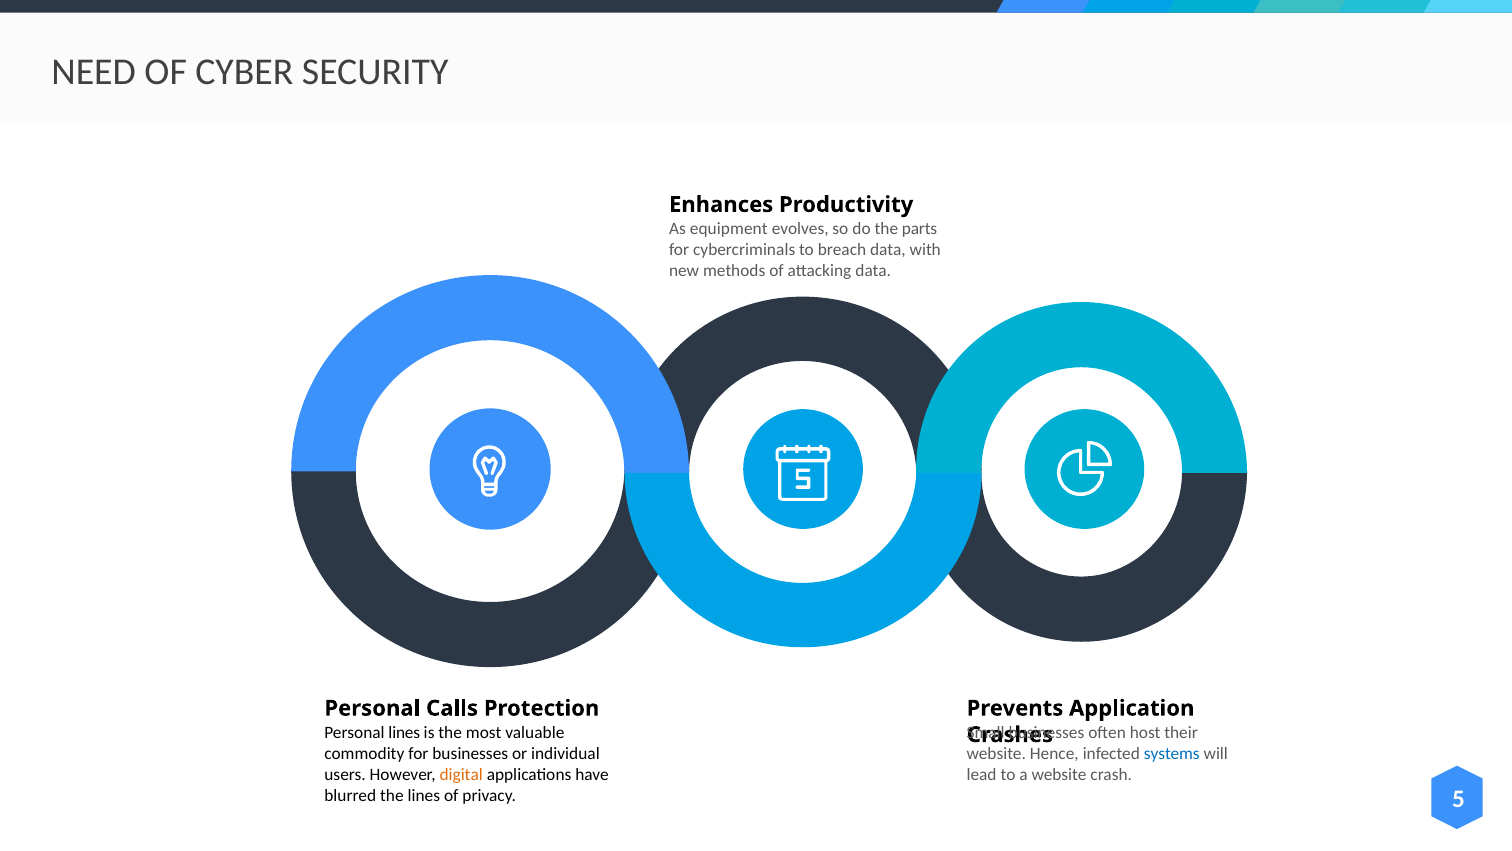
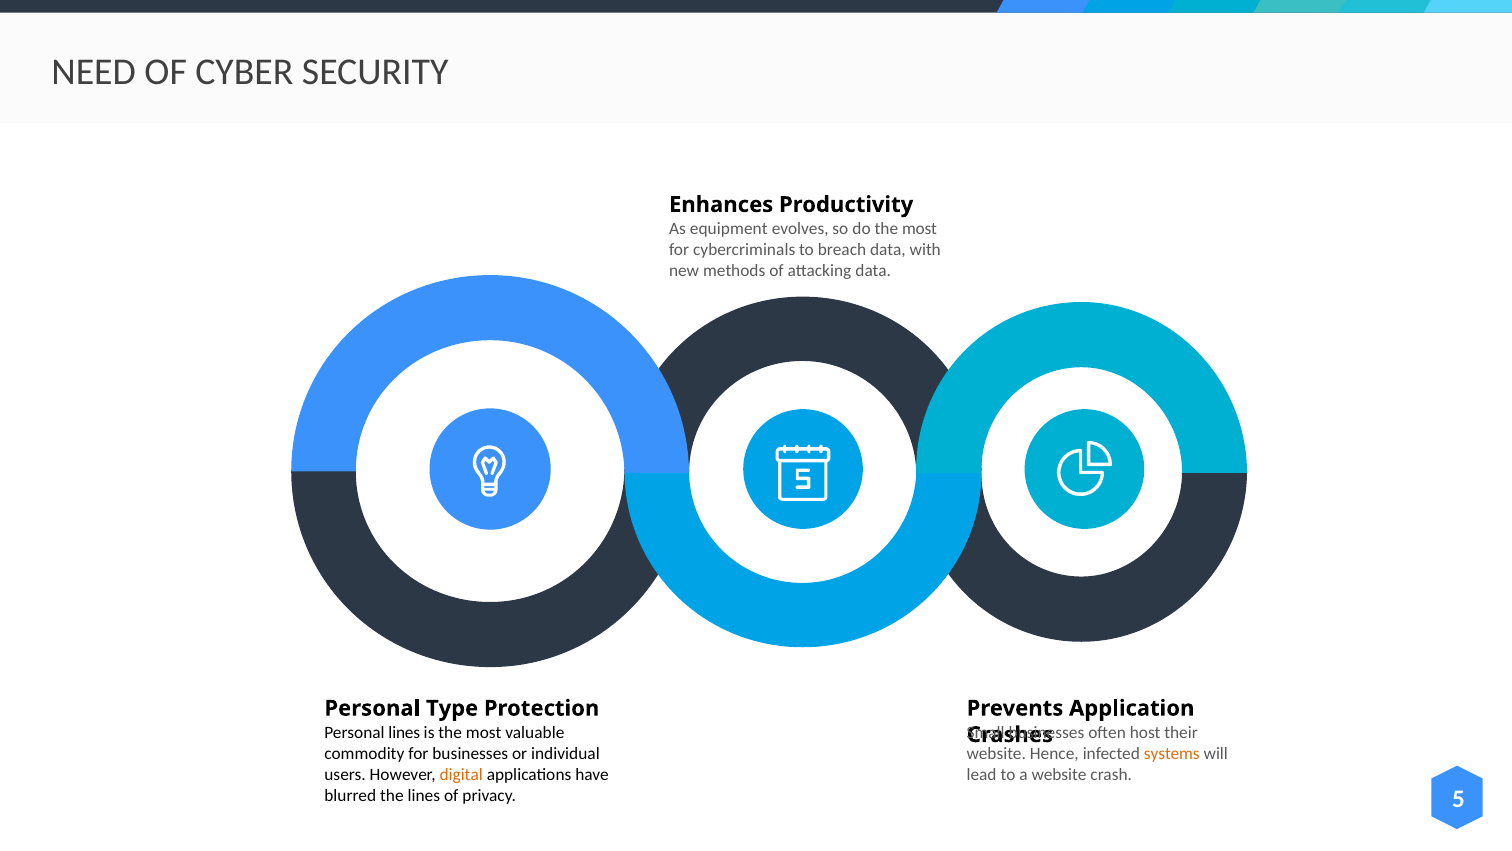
do the parts: parts -> most (920, 229)
Calls: Calls -> Type (452, 708)
systems colour: blue -> orange (1172, 753)
